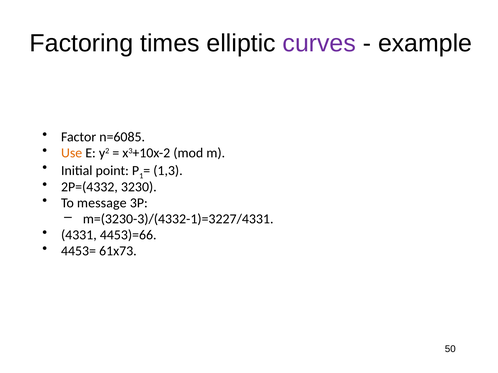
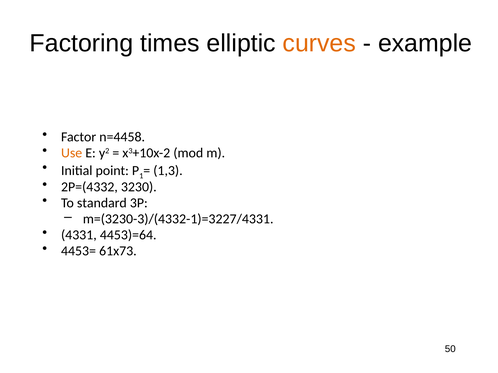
curves colour: purple -> orange (319, 43)
n=6085: n=6085 -> n=4458 (122, 137)
message: message -> standard (102, 203)
4453)=66: 4453)=66 -> 4453)=64 (128, 235)
